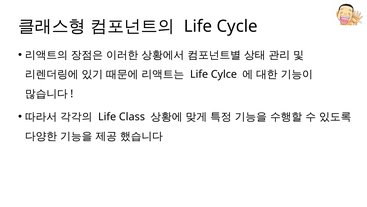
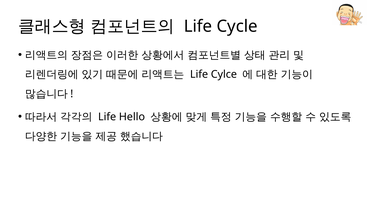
Class: Class -> Hello (132, 117)
